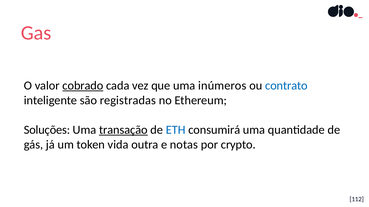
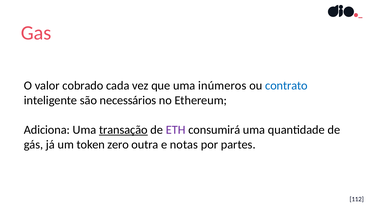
cobrado underline: present -> none (83, 86)
registradas: registradas -> necessários (128, 101)
Soluções: Soluções -> Adiciona (47, 130)
ETH colour: blue -> purple (176, 130)
vida: vida -> zero (118, 145)
crypto: crypto -> partes (238, 145)
